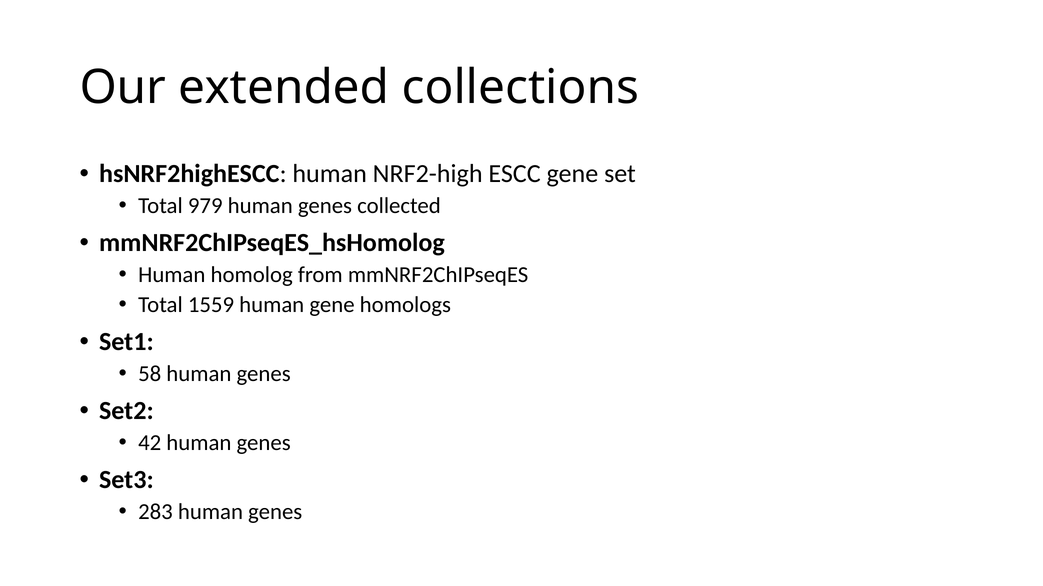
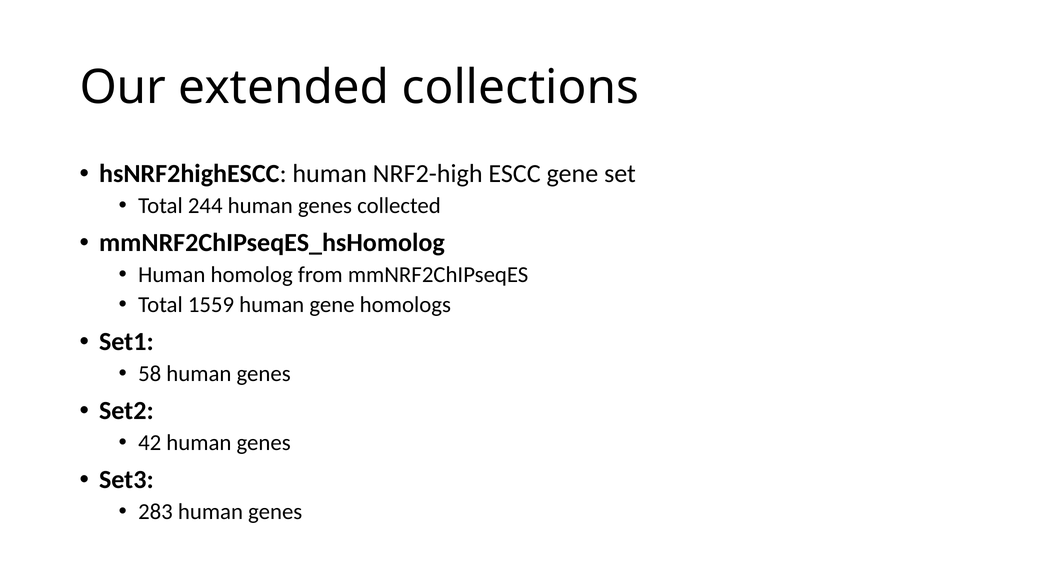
979: 979 -> 244 (205, 206)
